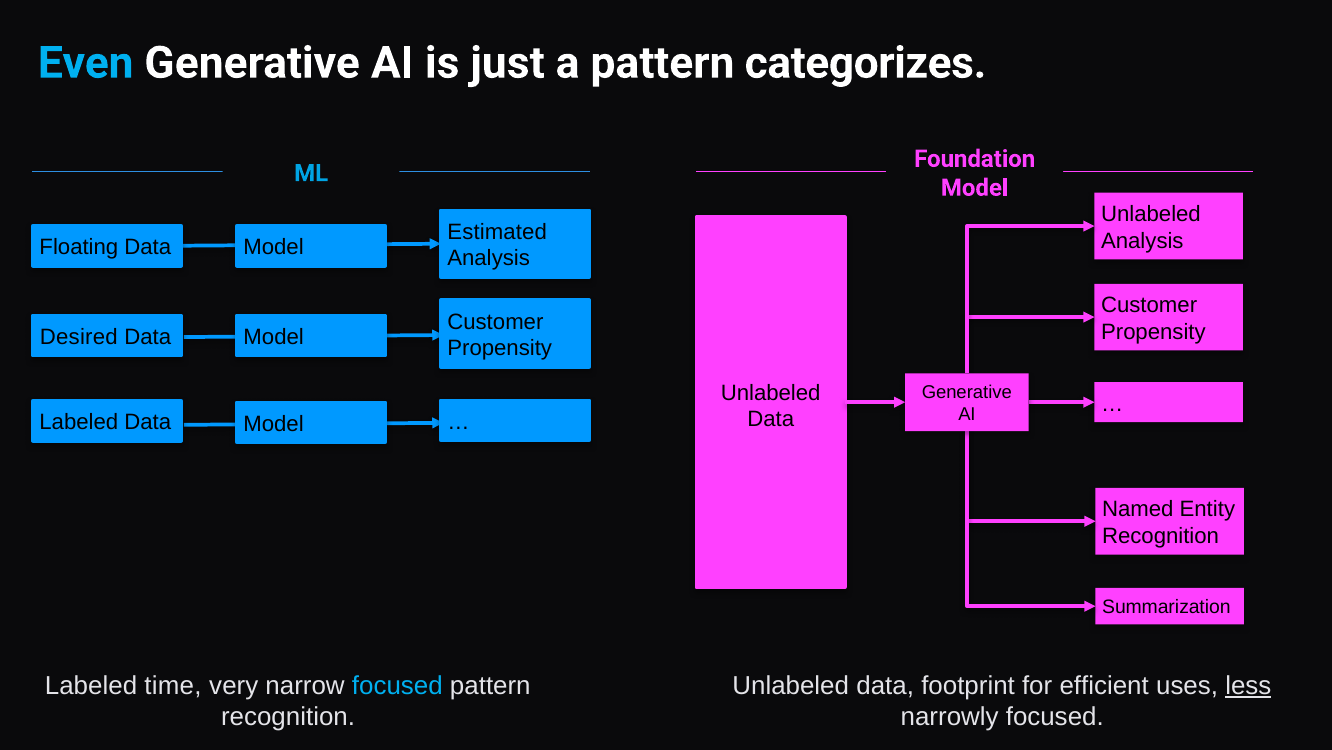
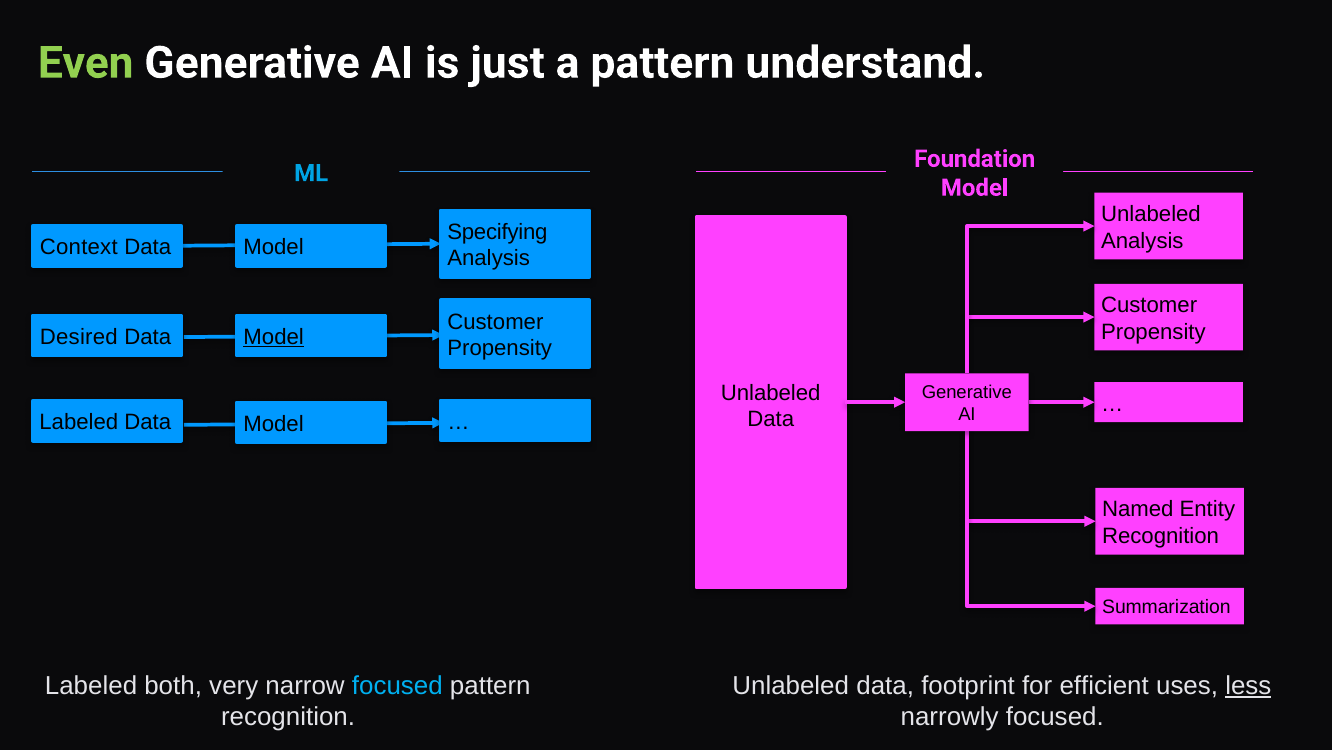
Even colour: light blue -> light green (86, 63)
categorizes: categorizes -> understand (865, 63)
Estimated: Estimated -> Specifying (497, 232)
Floating: Floating -> Context (79, 247)
Model underline: none -> present (274, 337)
time: time -> both (173, 685)
